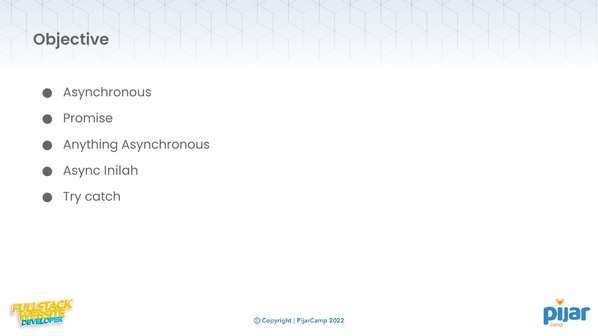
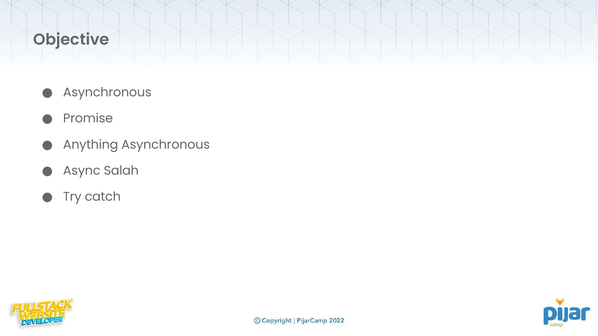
Inilah: Inilah -> Salah (121, 171)
